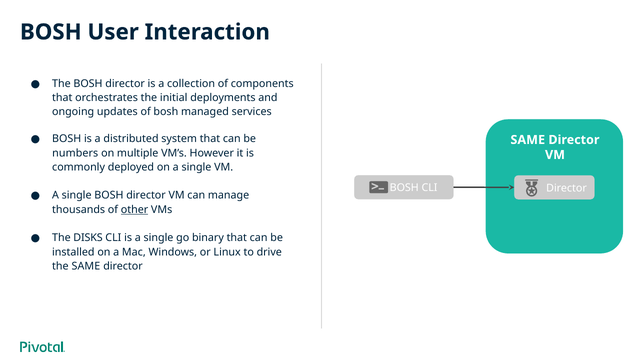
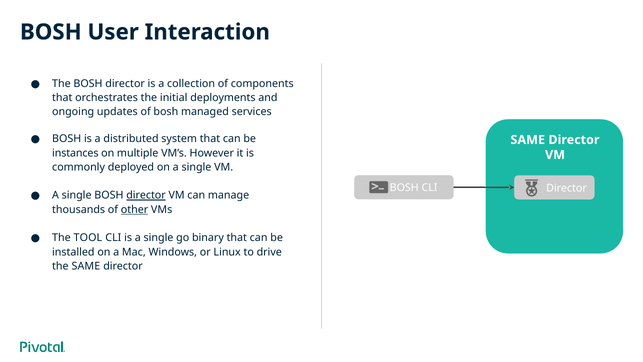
numbers: numbers -> instances (75, 153)
director underline: none -> present (146, 195)
DISKS: DISKS -> TOOL (88, 238)
